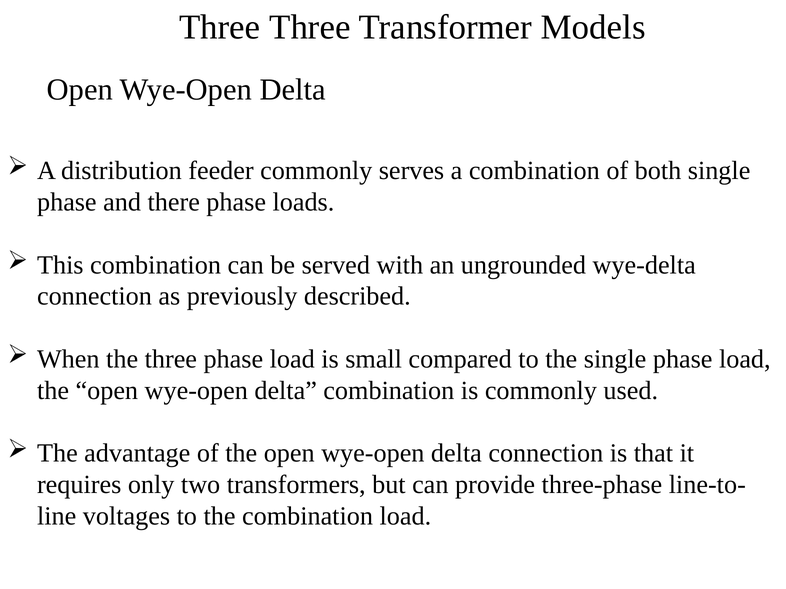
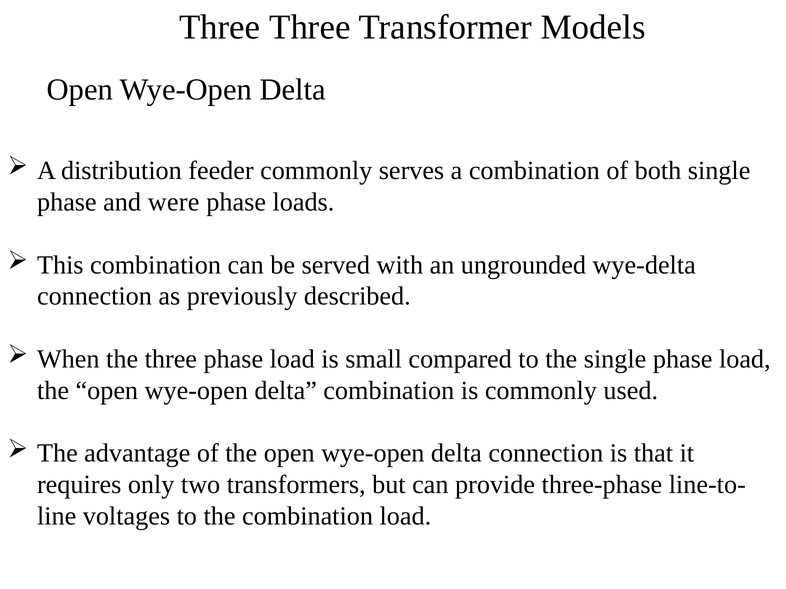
there: there -> were (174, 202)
